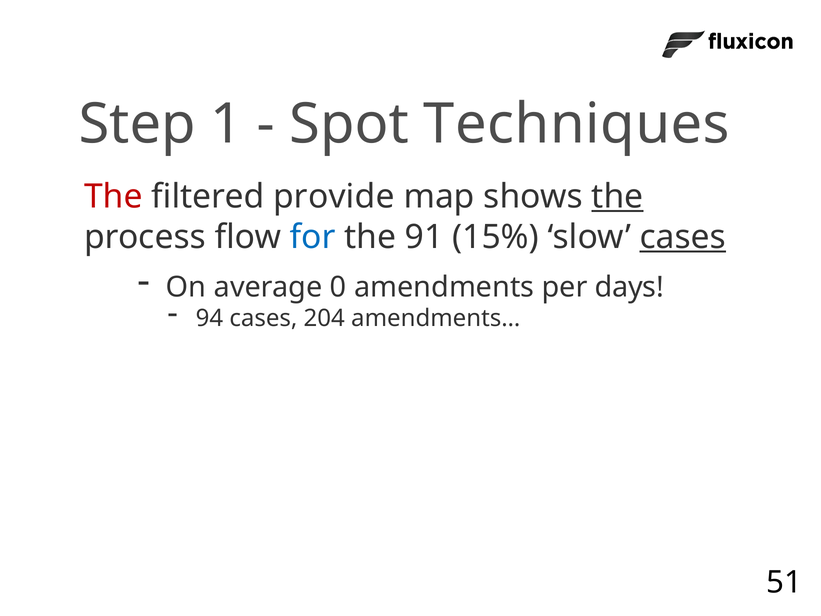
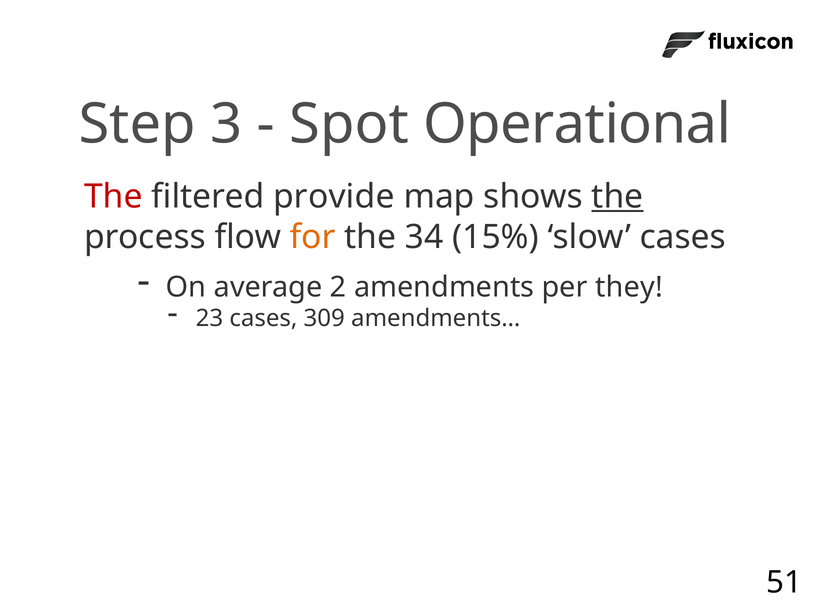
1: 1 -> 3 (226, 124)
Techniques: Techniques -> Operational (577, 124)
for colour: blue -> orange (313, 237)
91: 91 -> 34 (424, 237)
cases underline: present -> none (683, 237)
0: 0 -> 2 (338, 287)
days: days -> they (629, 287)
94: 94 -> 23 (209, 318)
204: 204 -> 309 (324, 318)
